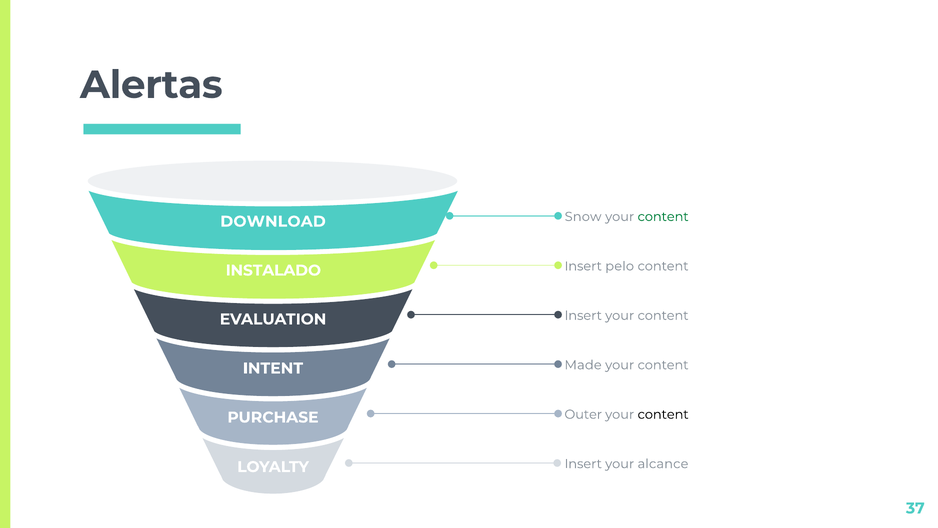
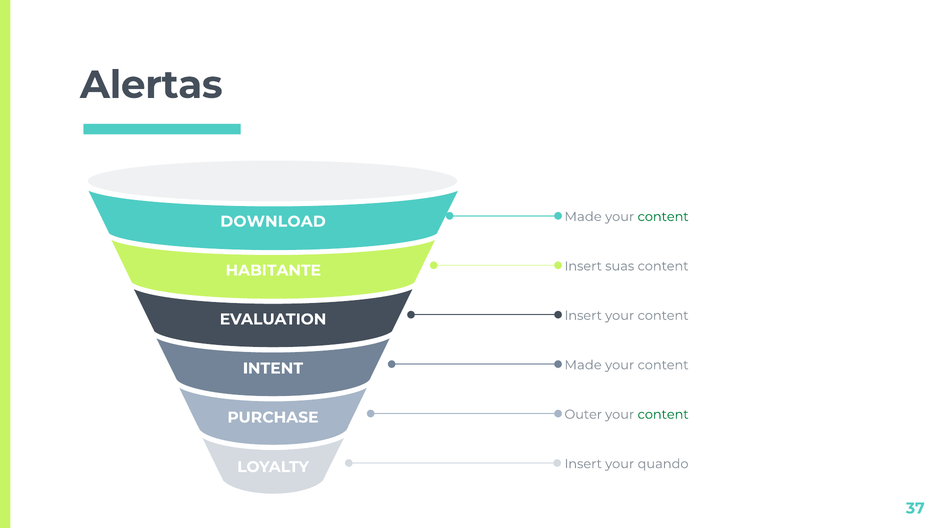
Snow: Snow -> Made (583, 217)
pelo: pelo -> suas (620, 266)
INSTALADO: INSTALADO -> HABITANTE (273, 270)
content colour: black -> green (663, 414)
alcance: alcance -> quando (663, 464)
